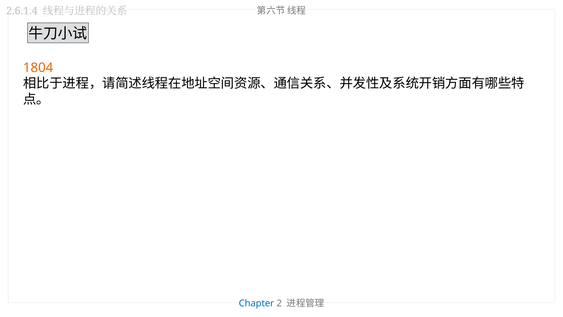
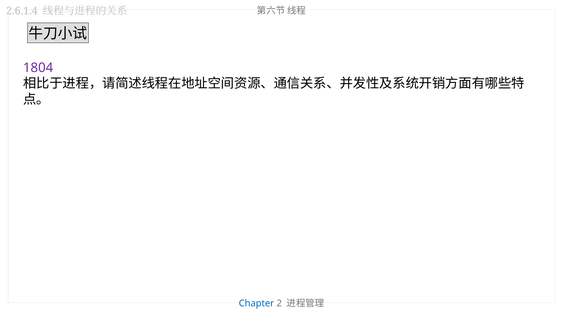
1804 colour: orange -> purple (38, 68)
